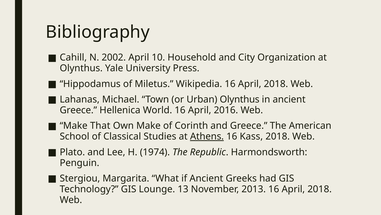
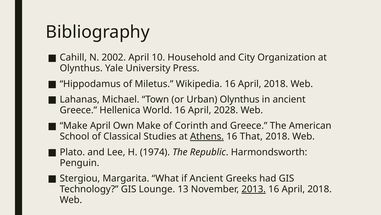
2016: 2016 -> 2028 (226, 110)
Make That: That -> April (100, 125)
Kass: Kass -> That (251, 136)
2013 underline: none -> present (254, 189)
